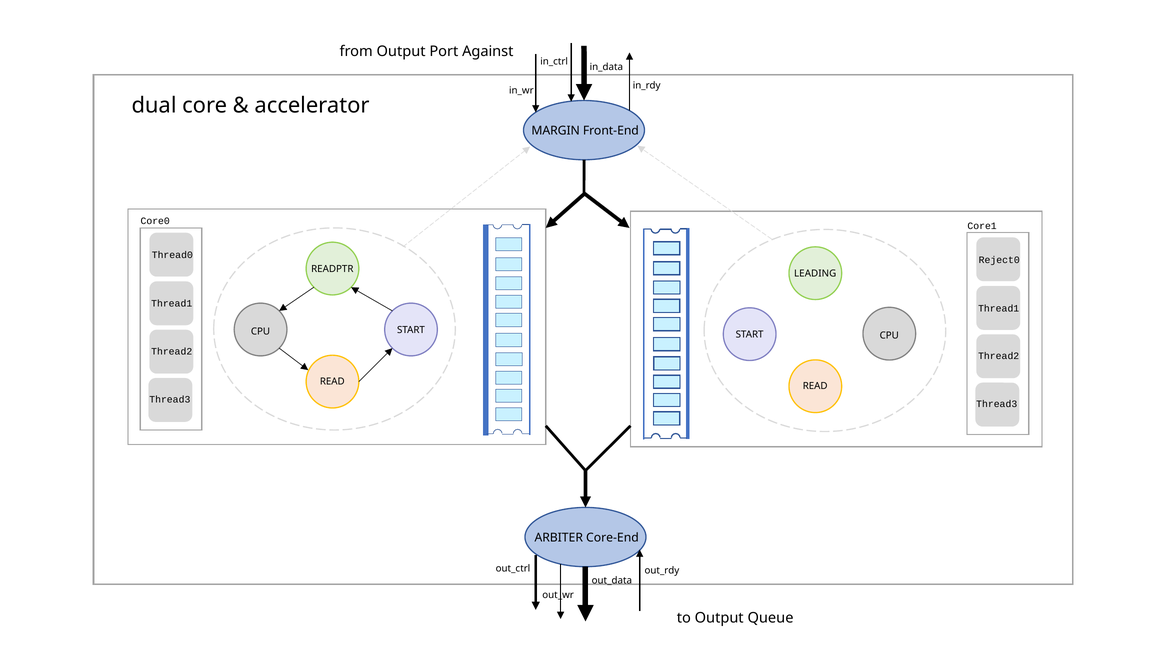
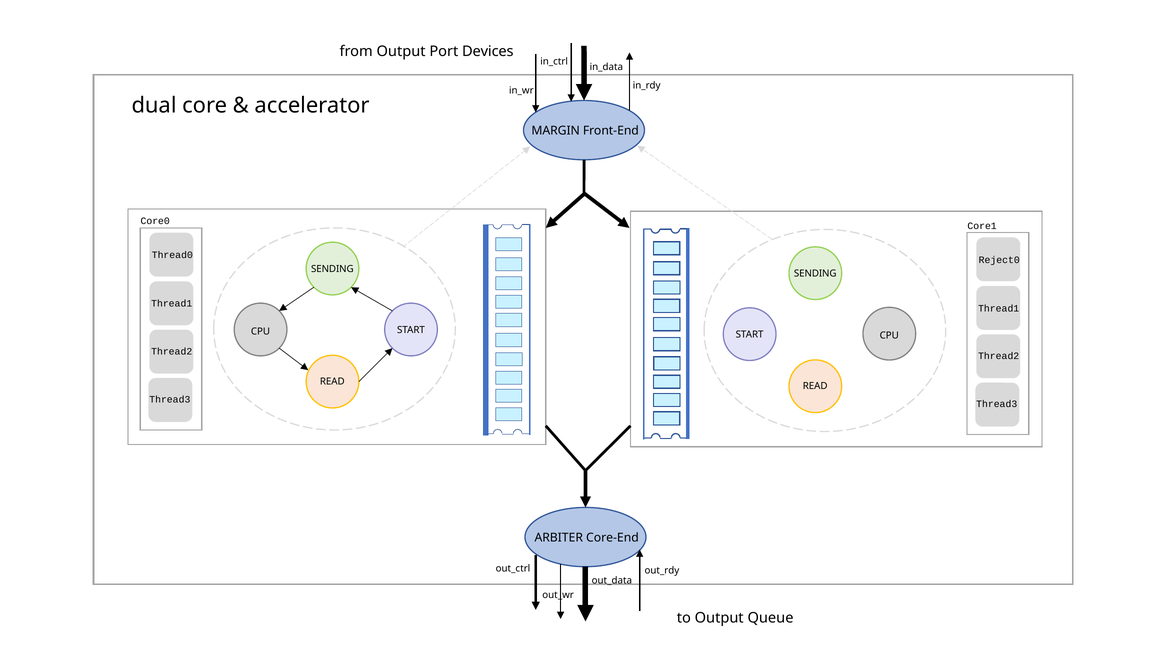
Against: Against -> Devices (488, 51)
READPTR: READPTR -> SENDING (332, 269)
LEADING: LEADING -> SENDING (815, 273)
